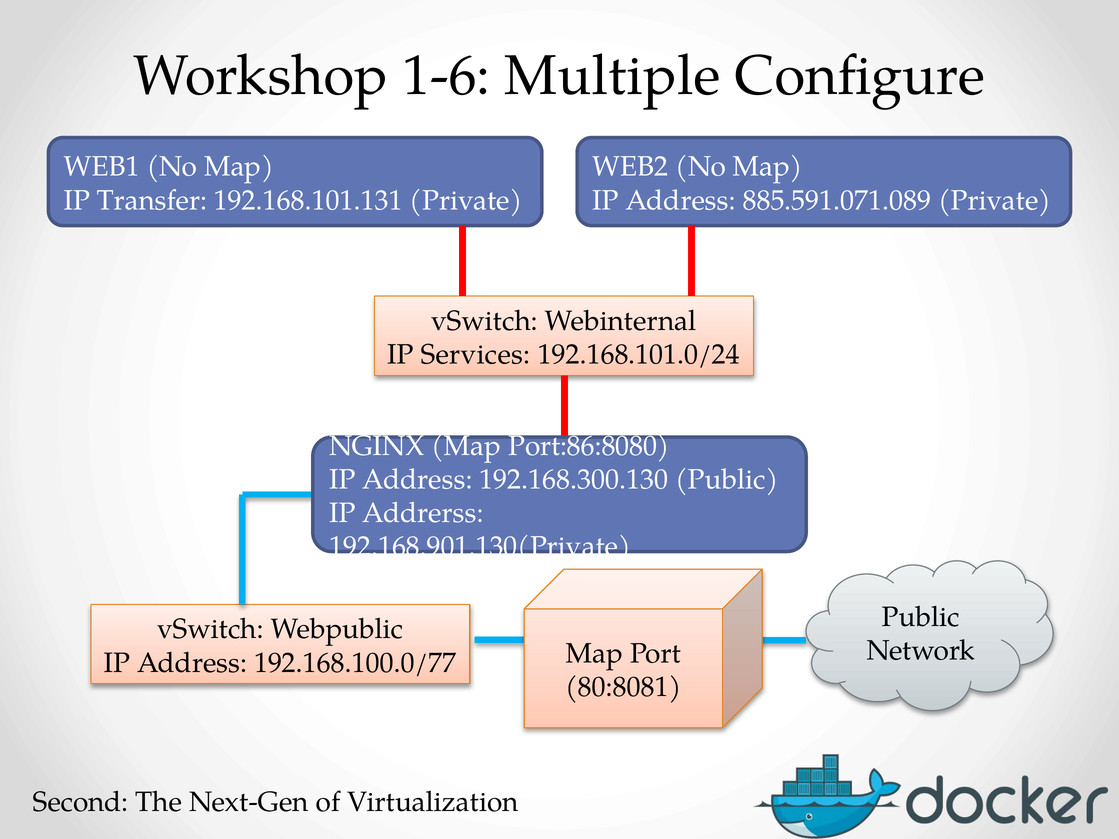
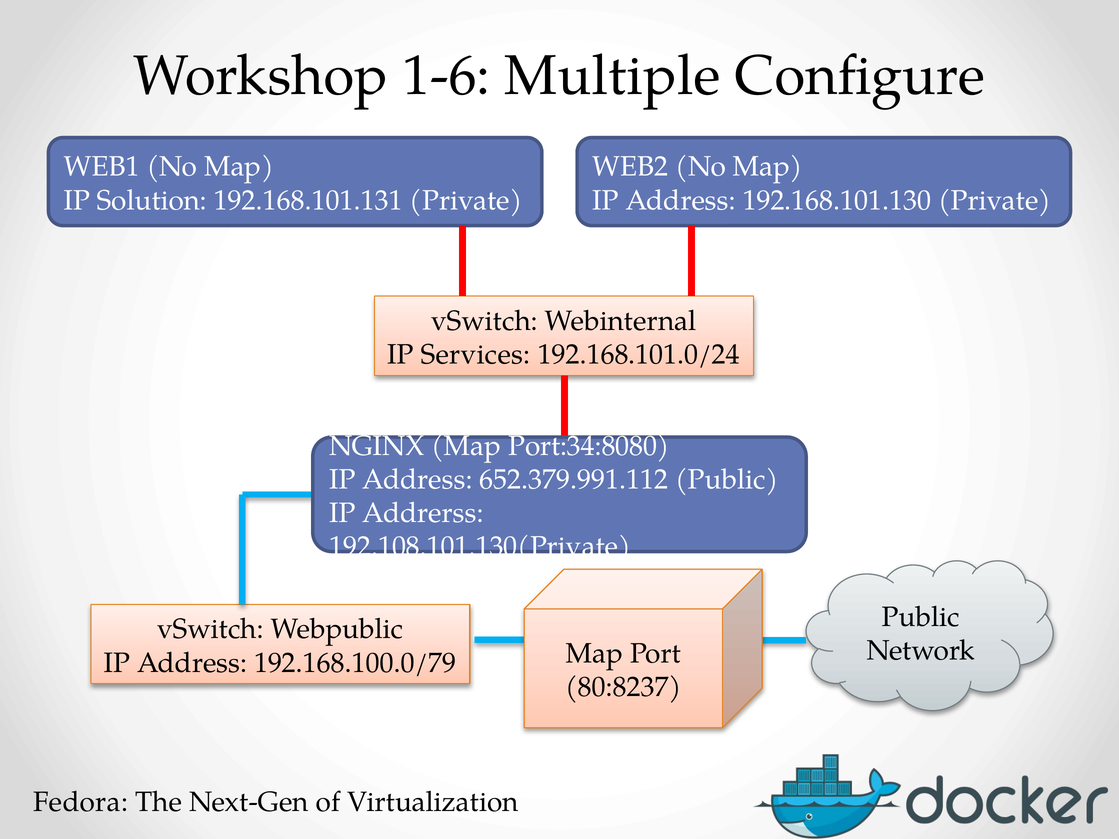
Transfer: Transfer -> Solution (152, 200)
885.591.071.089: 885.591.071.089 -> 192.168.101.130 (837, 200)
Port:86:8080: Port:86:8080 -> Port:34:8080 (589, 446)
192.168.300.130: 192.168.300.130 -> 652.379.991.112 (574, 480)
192.168.901.130(Private: 192.168.901.130(Private -> 192.108.101.130(Private (480, 547)
192.168.100.0/77: 192.168.100.0/77 -> 192.168.100.0/79 (355, 663)
80:8081: 80:8081 -> 80:8237 (623, 687)
Second: Second -> Fedora (81, 802)
